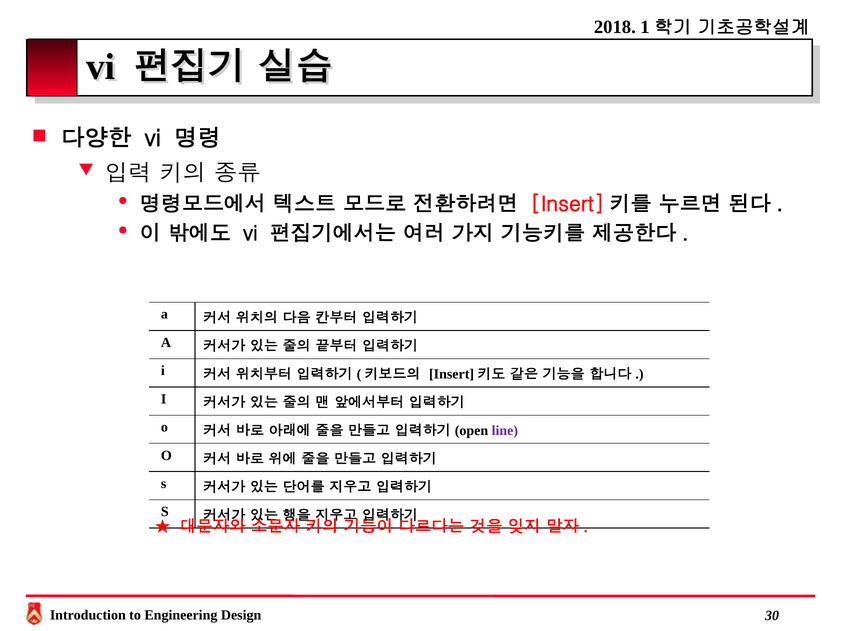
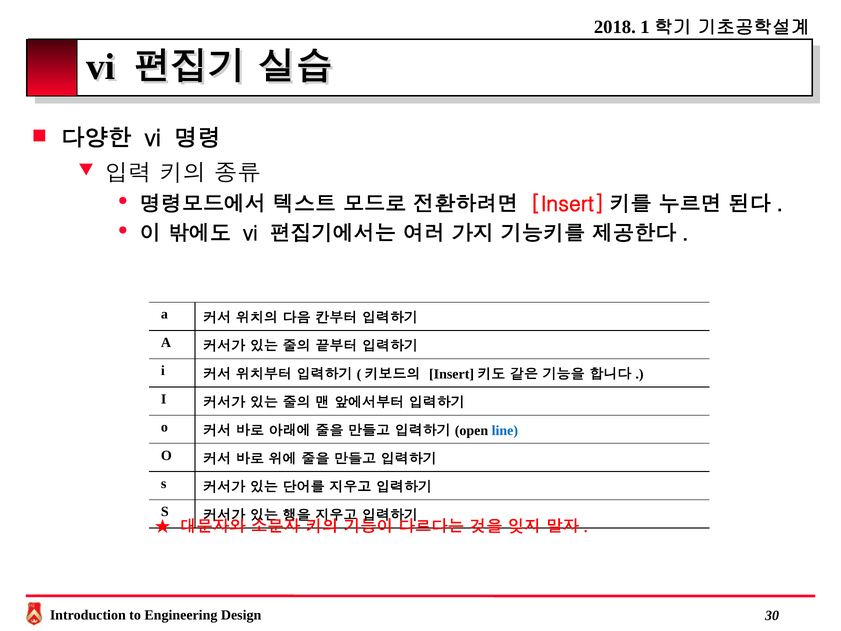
line colour: purple -> blue (505, 430)
